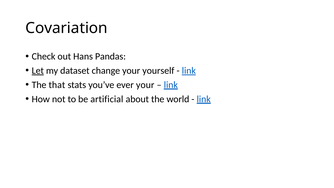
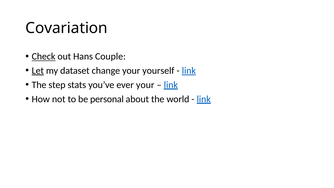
Check underline: none -> present (44, 56)
Pandas: Pandas -> Couple (110, 56)
that: that -> step (57, 85)
artificial: artificial -> personal (107, 99)
